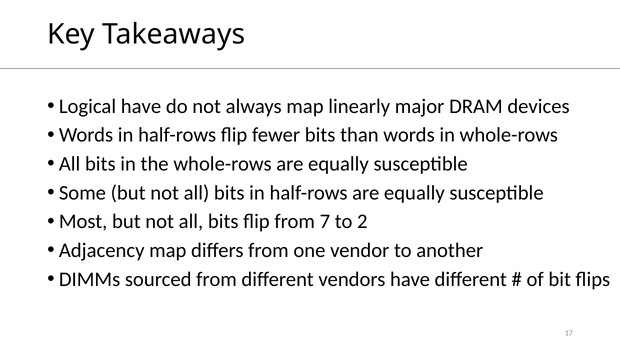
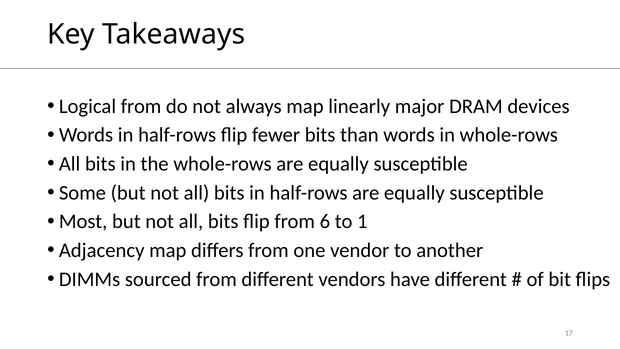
Logical have: have -> from (141, 106)
7: 7 -> 6 (325, 221)
2: 2 -> 1 (362, 221)
